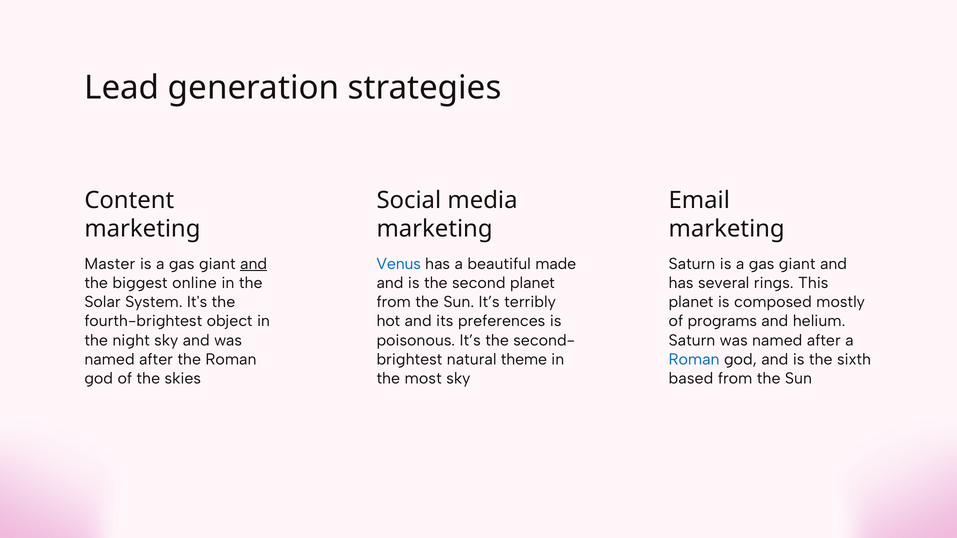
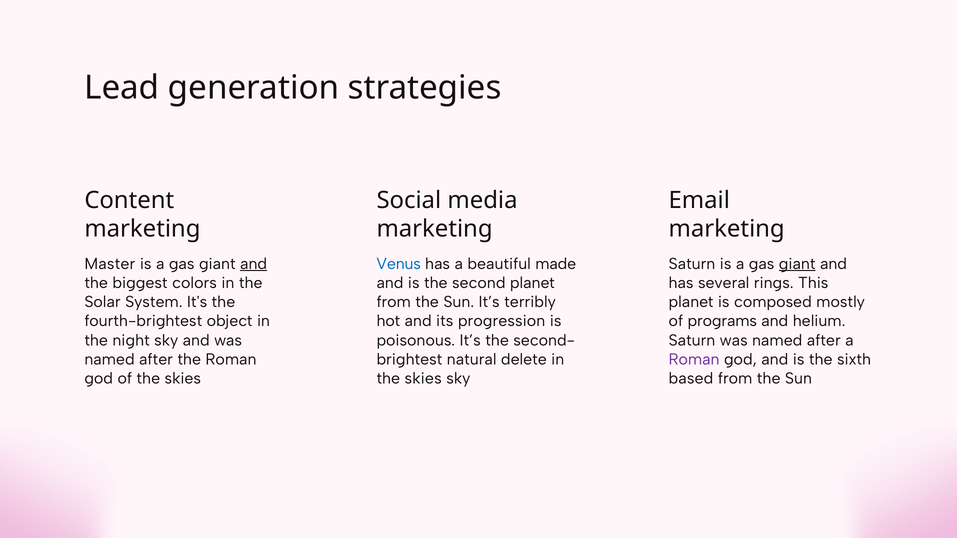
giant underline: none -> present (797, 264)
online: online -> colors (195, 283)
preferences: preferences -> progression (502, 321)
theme: theme -> delete (524, 360)
Roman colour: blue -> purple (694, 360)
most: most -> skies (423, 379)
